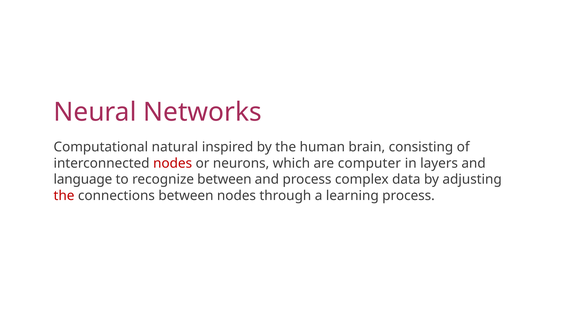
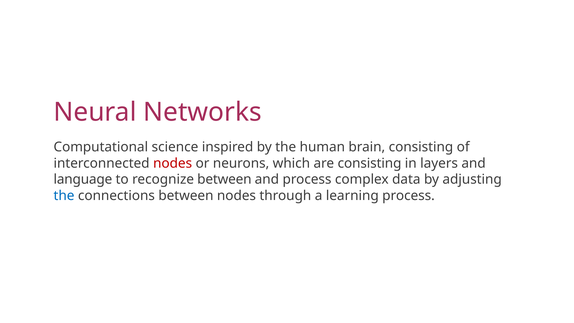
natural: natural -> science (175, 147)
are computer: computer -> consisting (370, 163)
the colour: red -> blue (64, 196)
